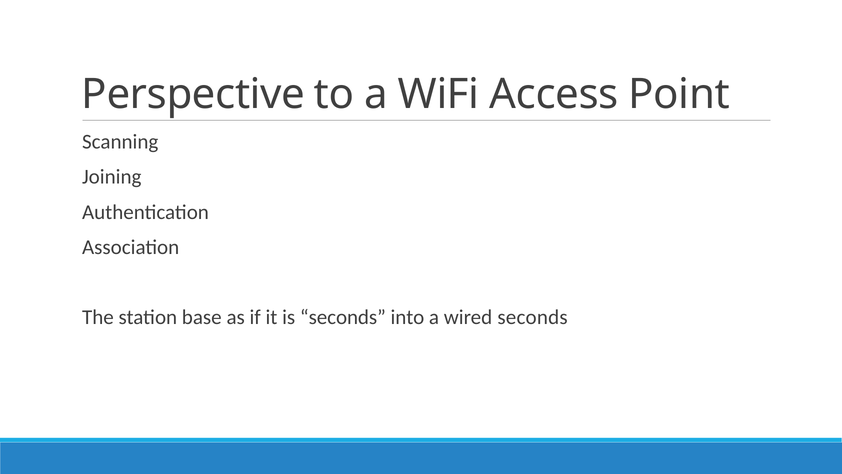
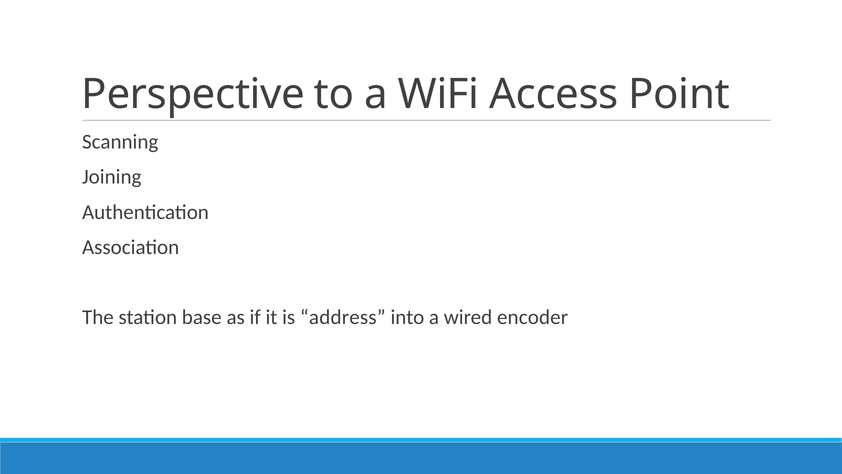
is seconds: seconds -> address (343, 317)
wired seconds: seconds -> encoder (533, 317)
